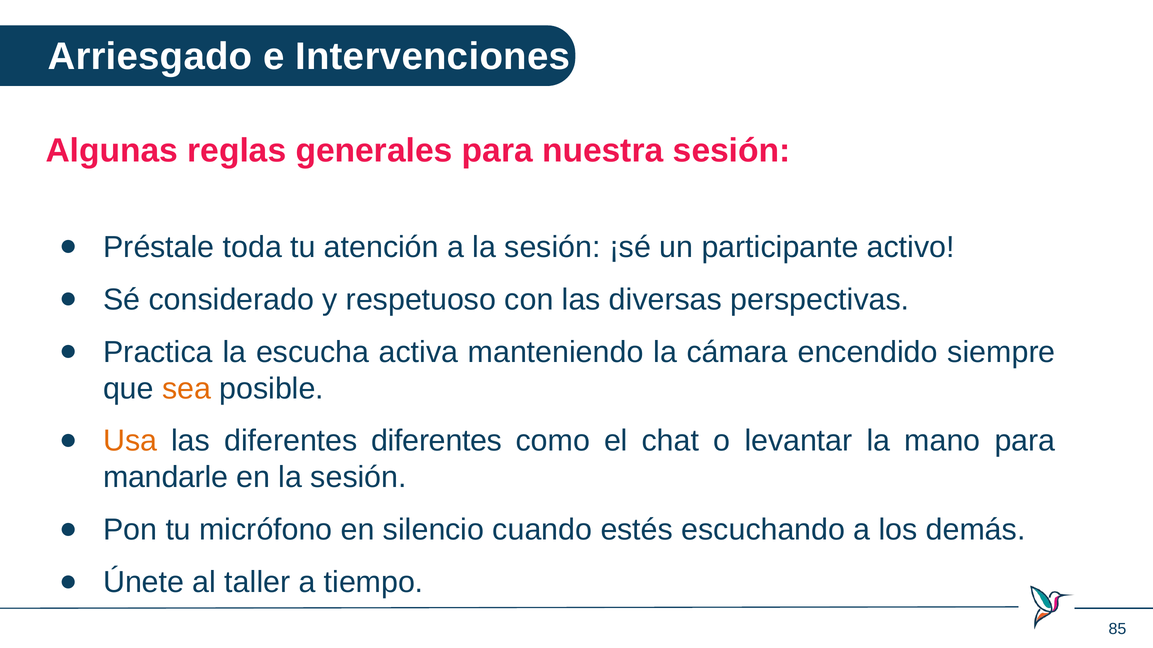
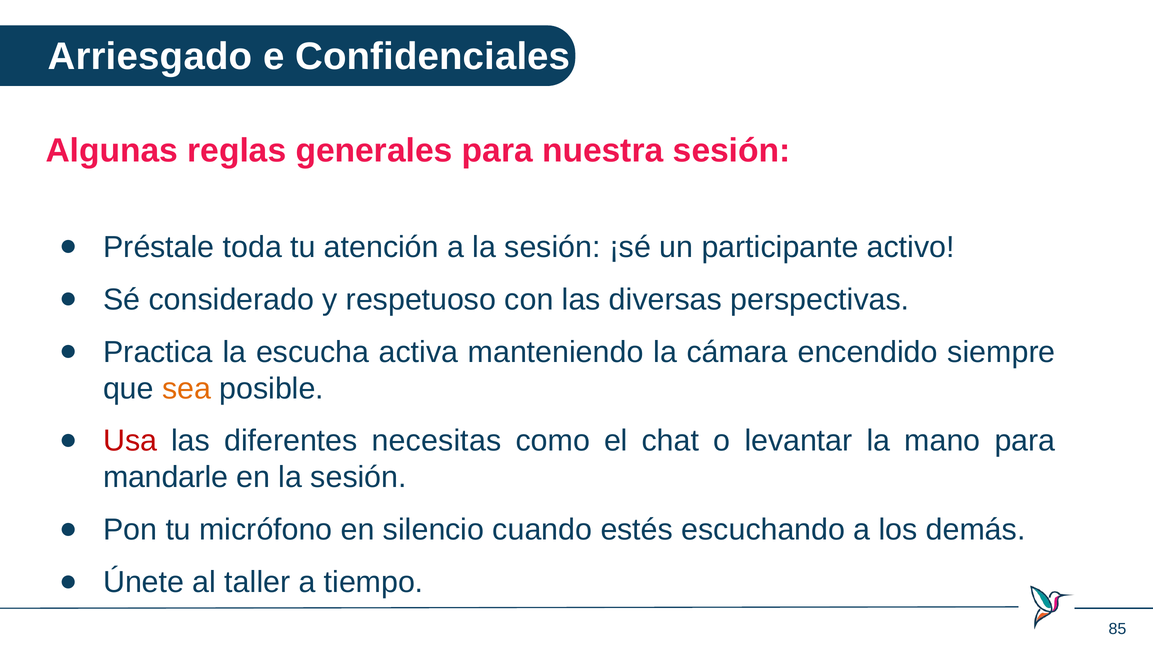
Intervenciones: Intervenciones -> Confidenciales (433, 56)
Usa colour: orange -> red (130, 441)
diferentes diferentes: diferentes -> necesitas (436, 441)
